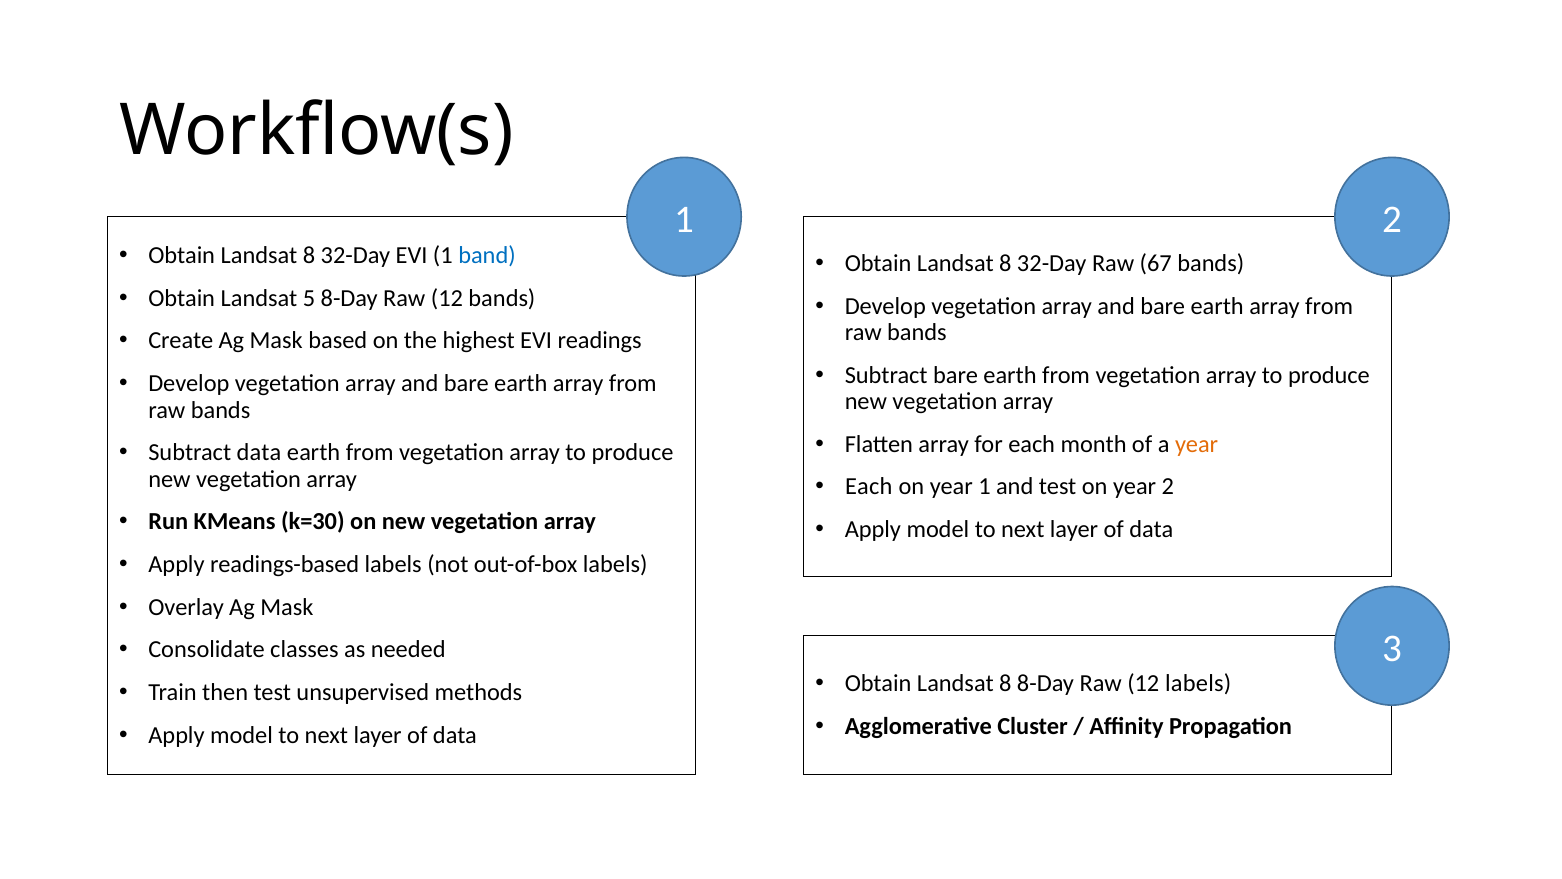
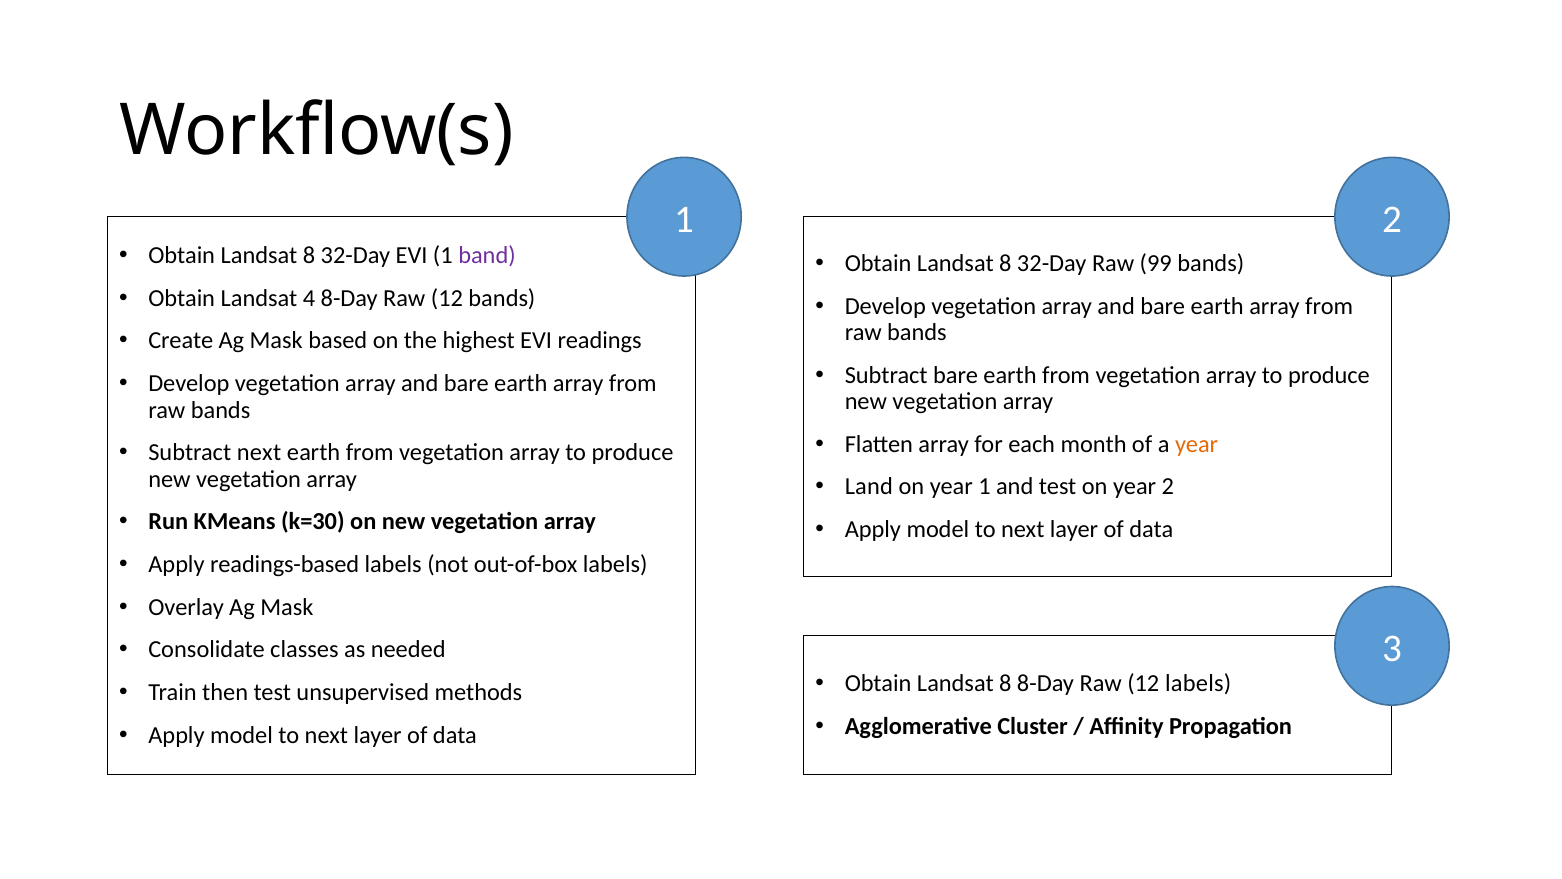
band colour: blue -> purple (487, 255)
67: 67 -> 99 (1156, 263)
5: 5 -> 4 (309, 298)
Subtract data: data -> next (259, 452)
Each: Each -> Land (869, 487)
